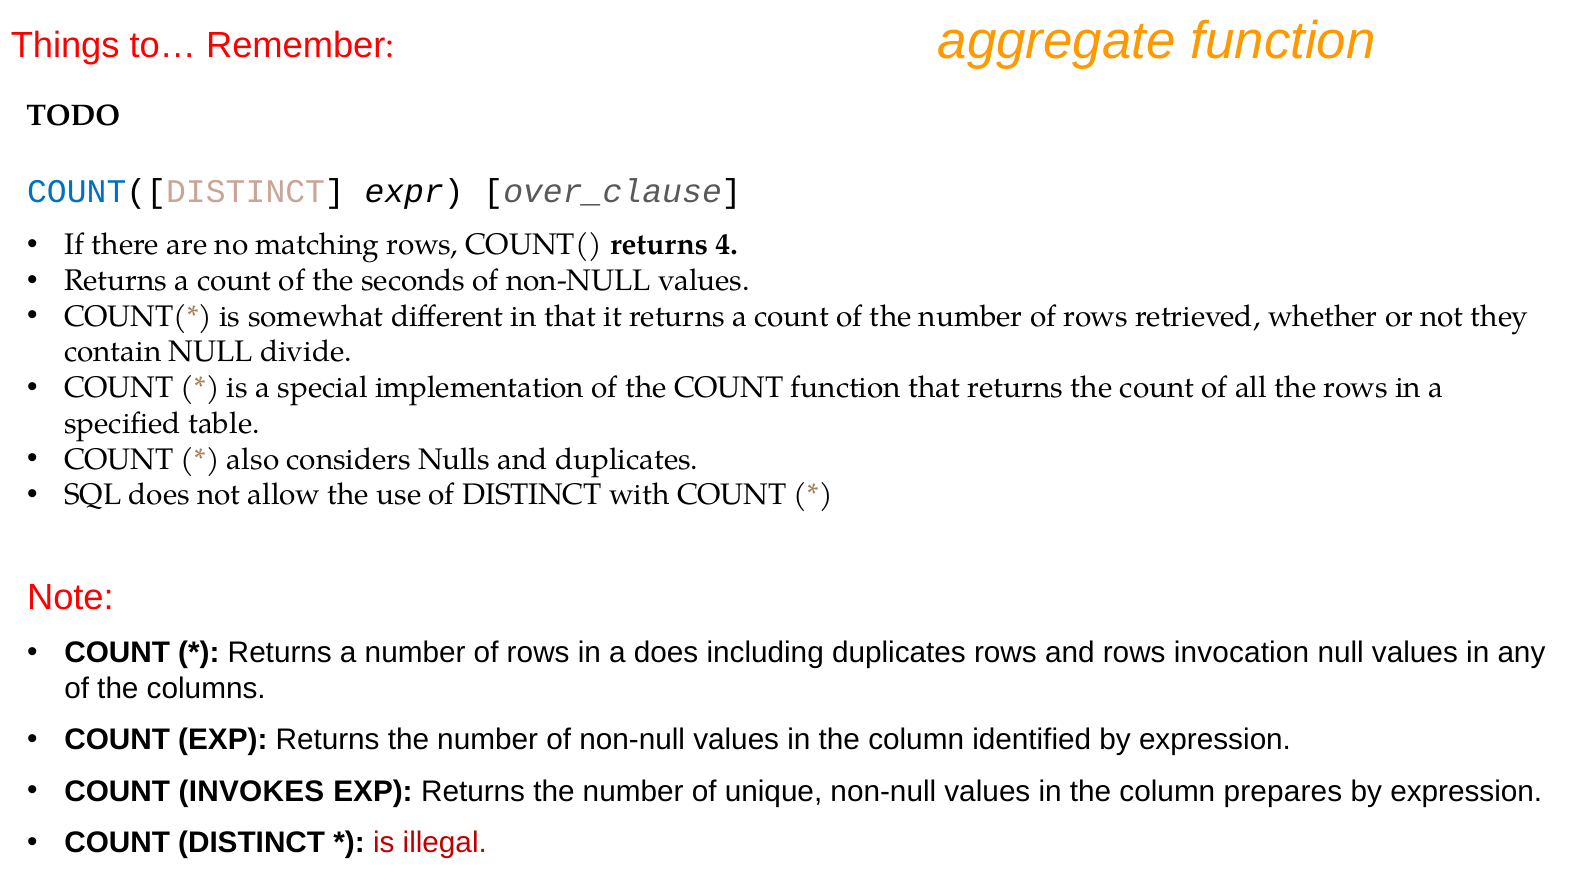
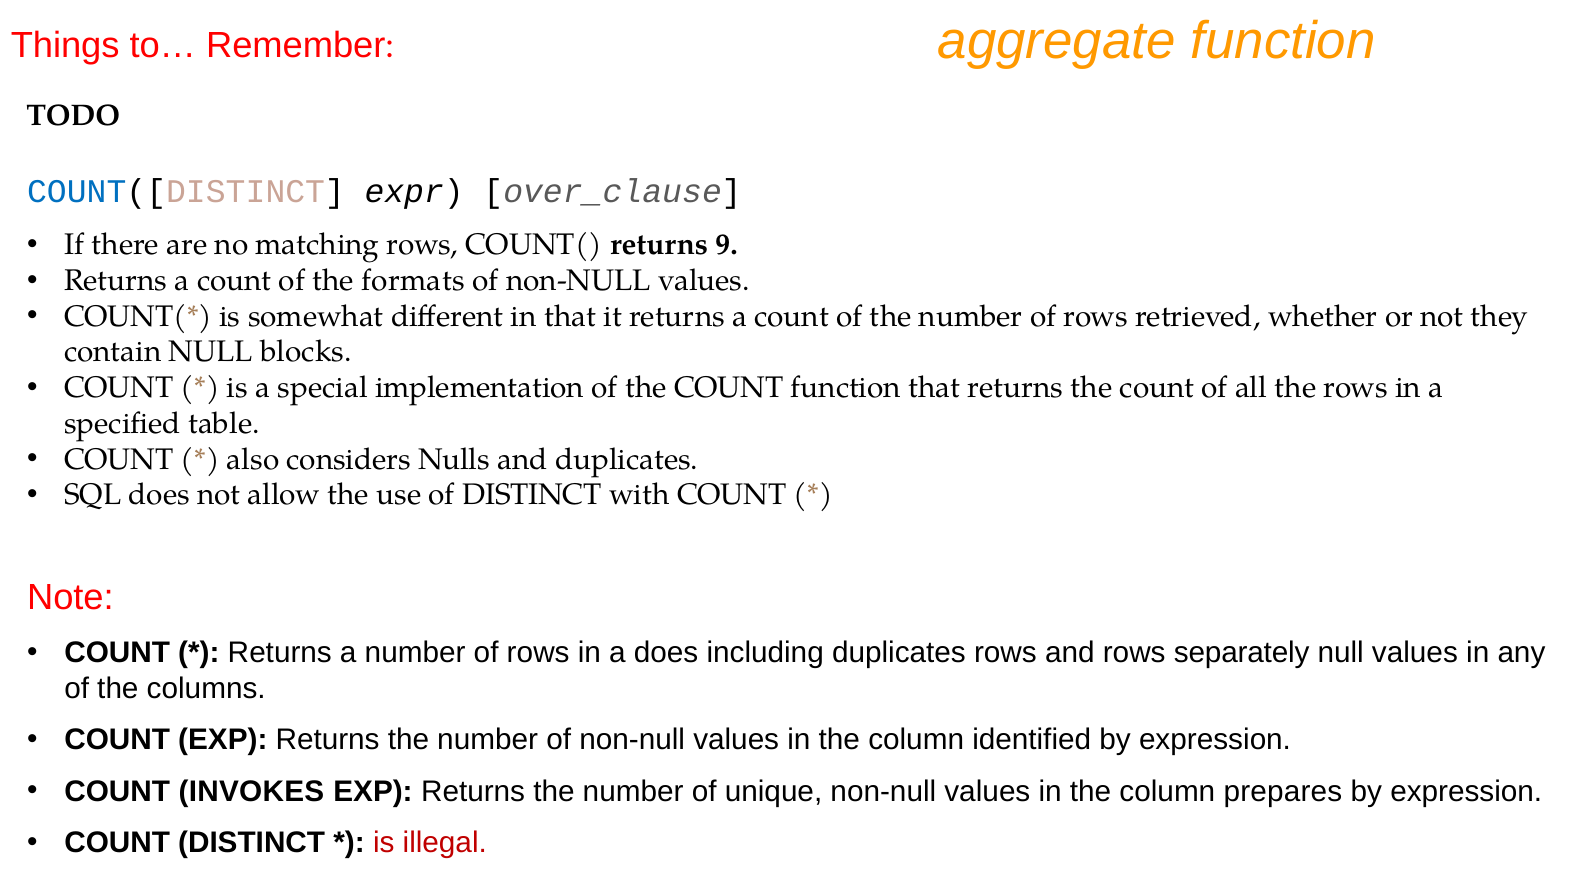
4: 4 -> 9 (727, 245)
seconds: seconds -> formats (413, 281)
divide: divide -> blocks (306, 352)
invocation: invocation -> separately (1242, 653)
